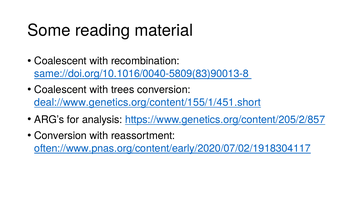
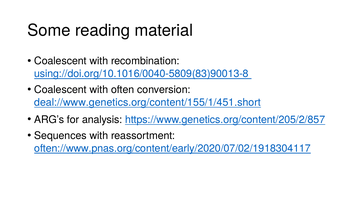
same://doi.org/10.1016/0040-5809(83)90013-8: same://doi.org/10.1016/0040-5809(83)90013-8 -> using://doi.org/10.1016/0040-5809(83)90013-8 (141, 74)
trees: trees -> often (123, 89)
Conversion: Conversion -> Sequences (60, 135)
